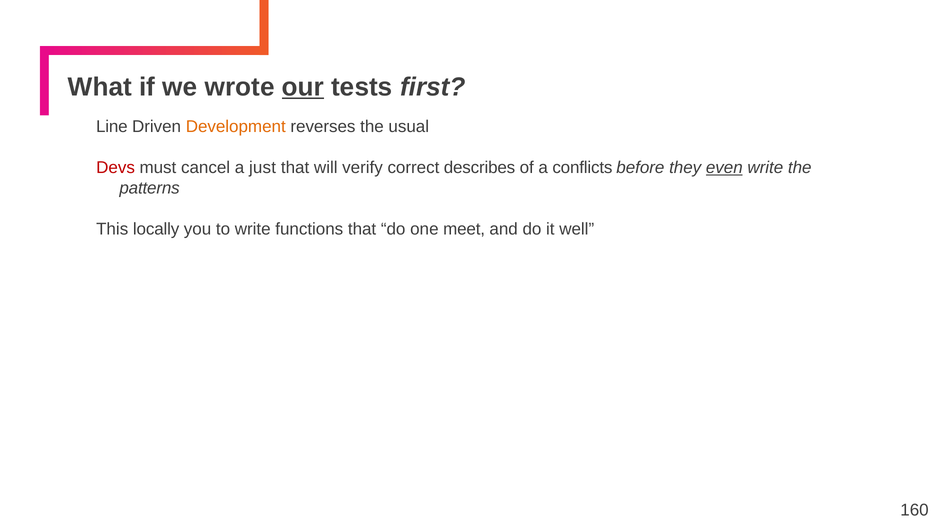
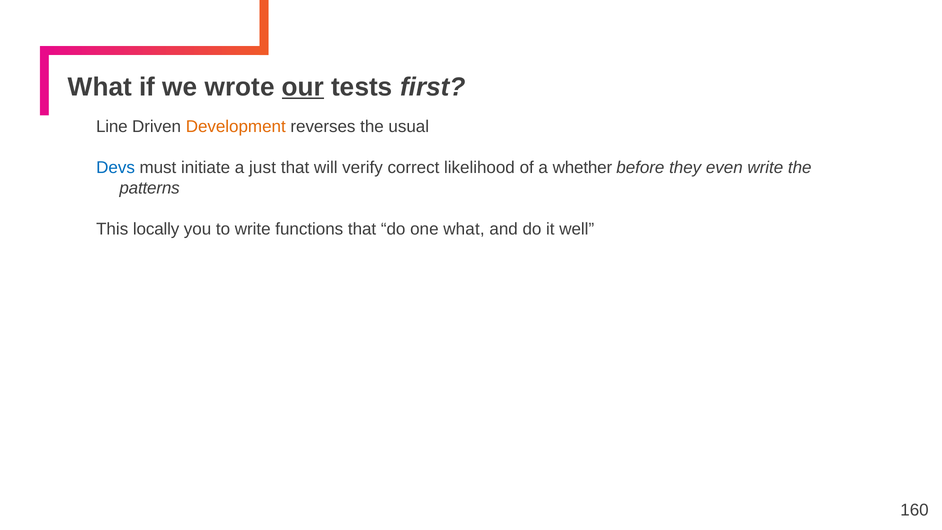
Devs colour: red -> blue (116, 168)
cancel: cancel -> initiate (206, 168)
describes: describes -> likelihood (479, 168)
conflicts: conflicts -> whether (582, 168)
even underline: present -> none (724, 168)
one meet: meet -> what (464, 229)
